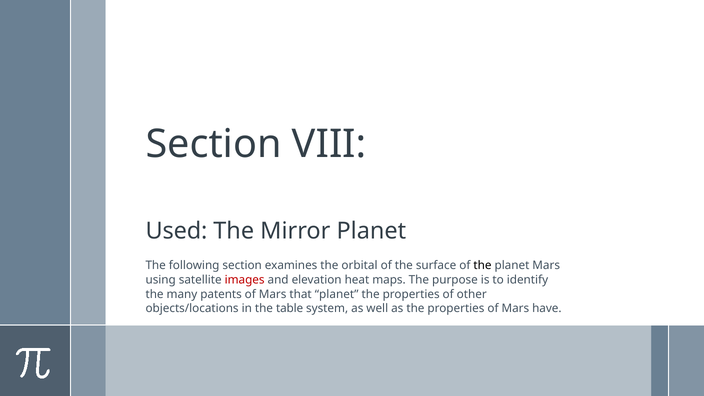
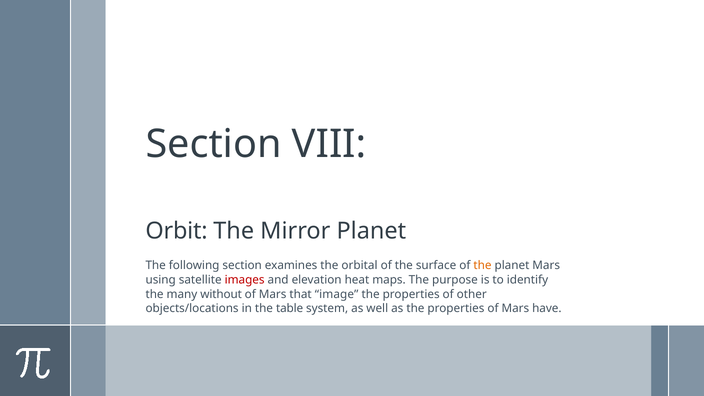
Used: Used -> Orbit (177, 231)
the colour: black -> orange (482, 266)
patents: patents -> without (221, 294)
that planet: planet -> image (337, 294)
